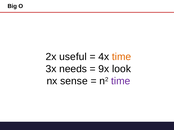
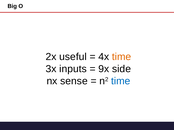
needs: needs -> inputs (73, 69)
look: look -> side (121, 69)
time colour: purple -> blue (121, 81)
